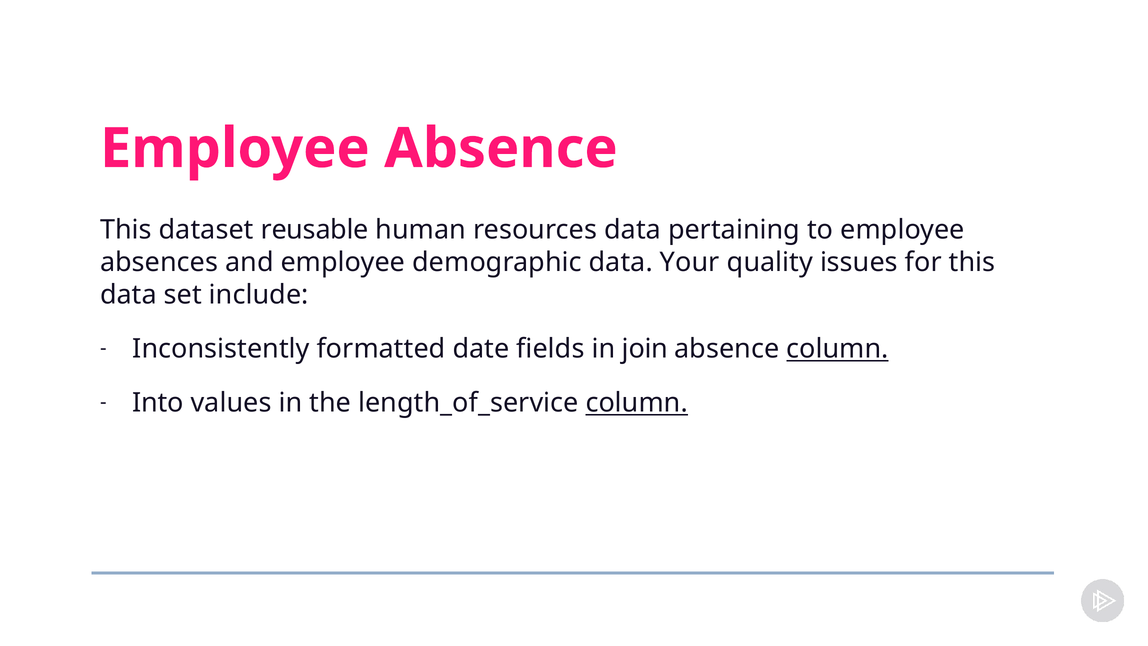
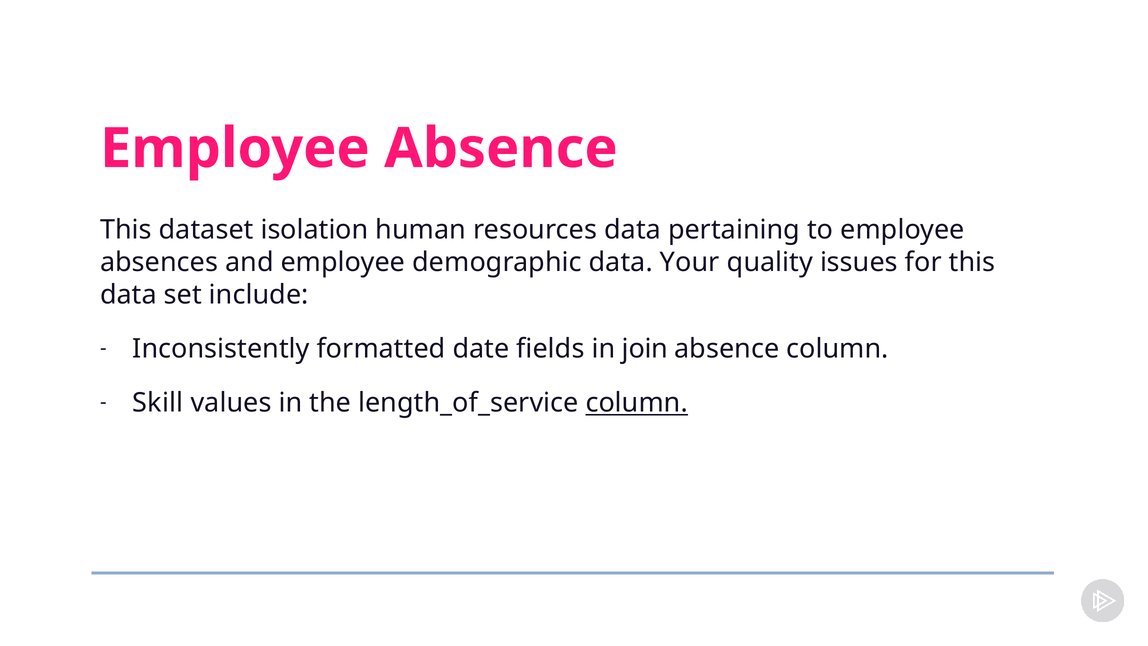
reusable: reusable -> isolation (315, 230)
column underline: present -> none (838, 349)
Into: Into -> Skill (158, 403)
